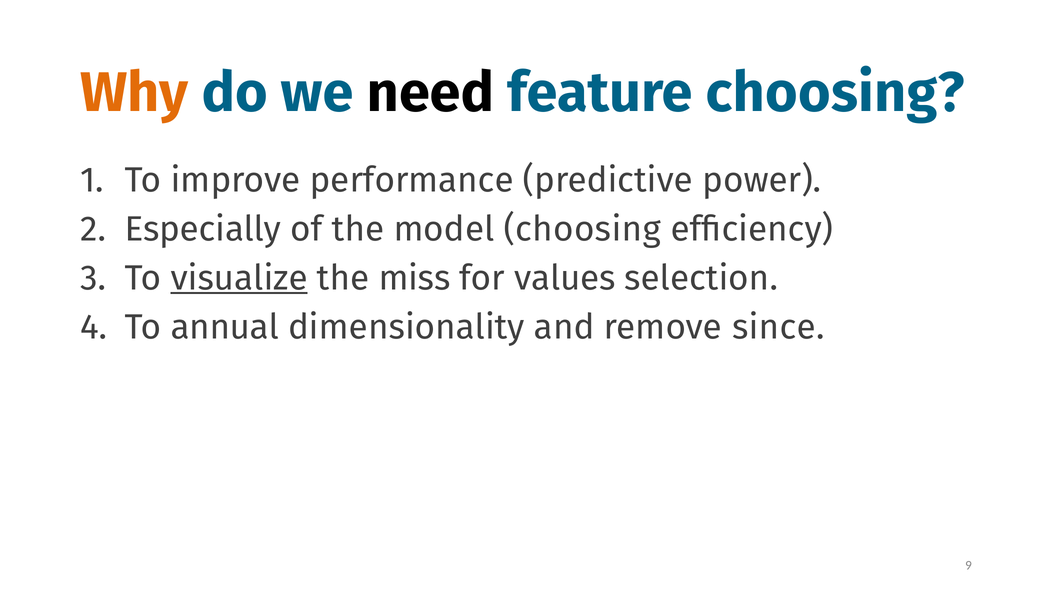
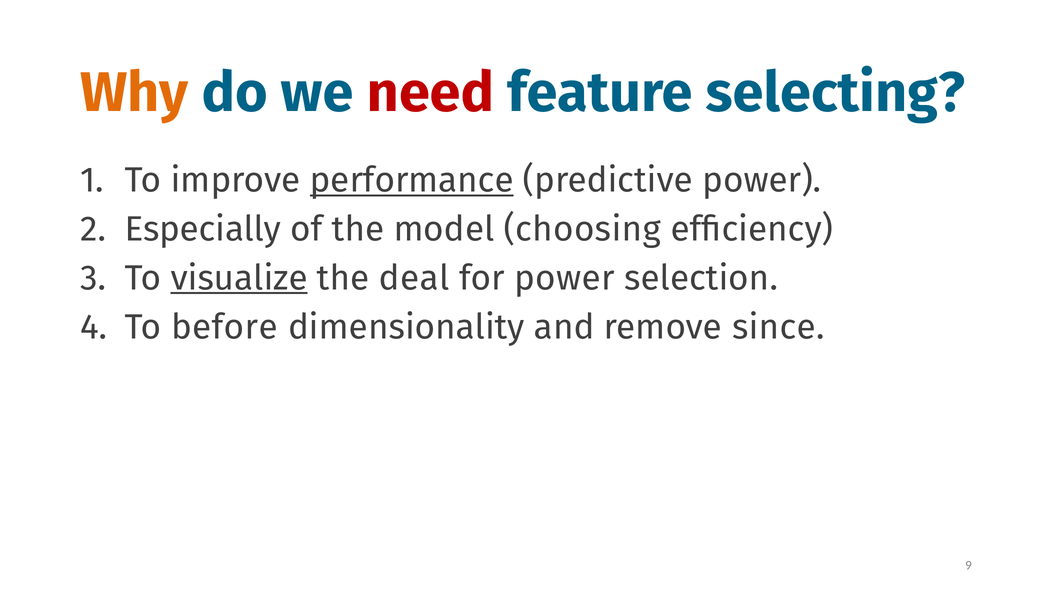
need colour: black -> red (431, 93)
feature choosing: choosing -> selecting (836, 93)
performance underline: none -> present (412, 180)
miss: miss -> deal (414, 278)
for values: values -> power (565, 278)
annual: annual -> before (224, 327)
